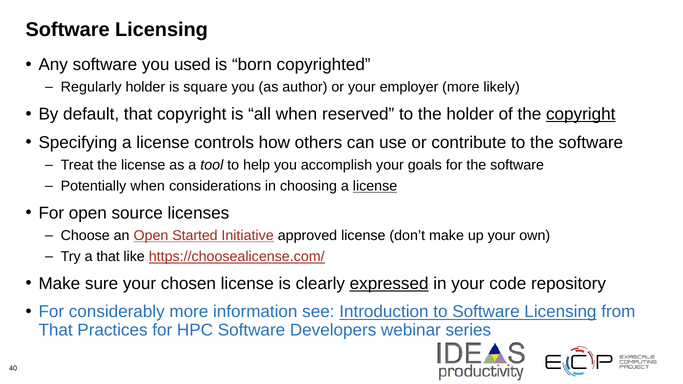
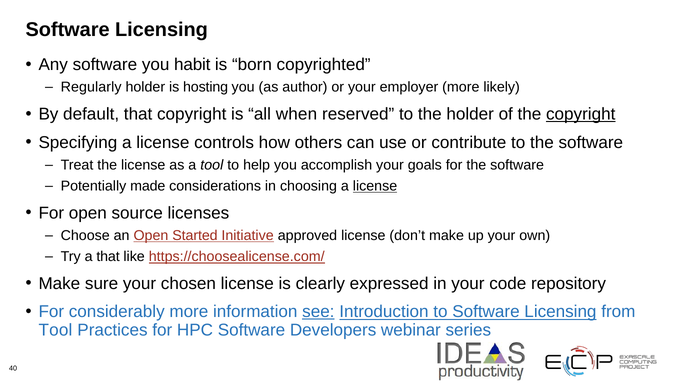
used: used -> habit (192, 65)
square: square -> hosting (206, 87)
Potentially when: when -> made (148, 186)
expressed underline: present -> none (389, 284)
see underline: none -> present (318, 312)
That: That -> Tool (55, 330)
